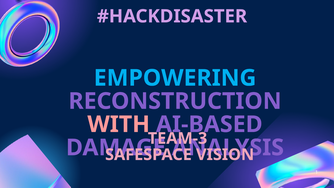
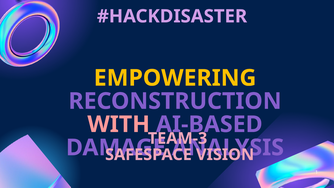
EMPOWERING colour: light blue -> yellow (175, 78)
